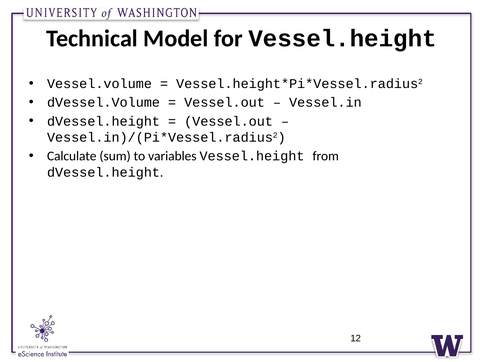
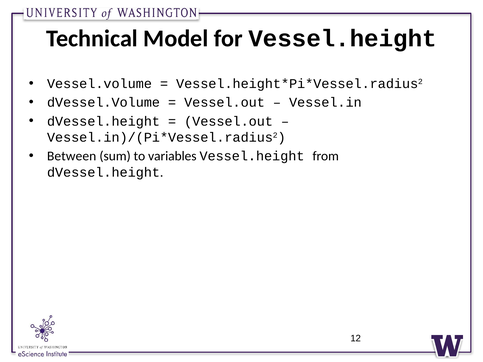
Calculate: Calculate -> Between (72, 156)
